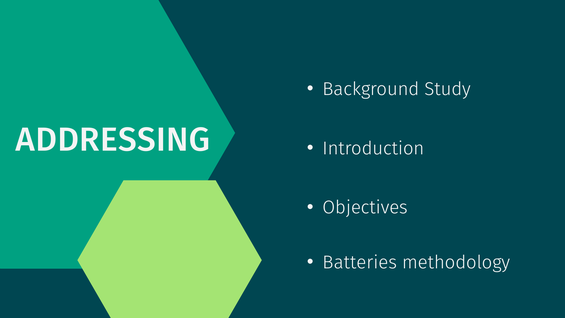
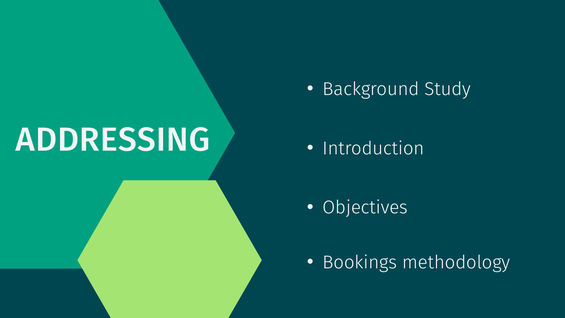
Batteries: Batteries -> Bookings (360, 262)
